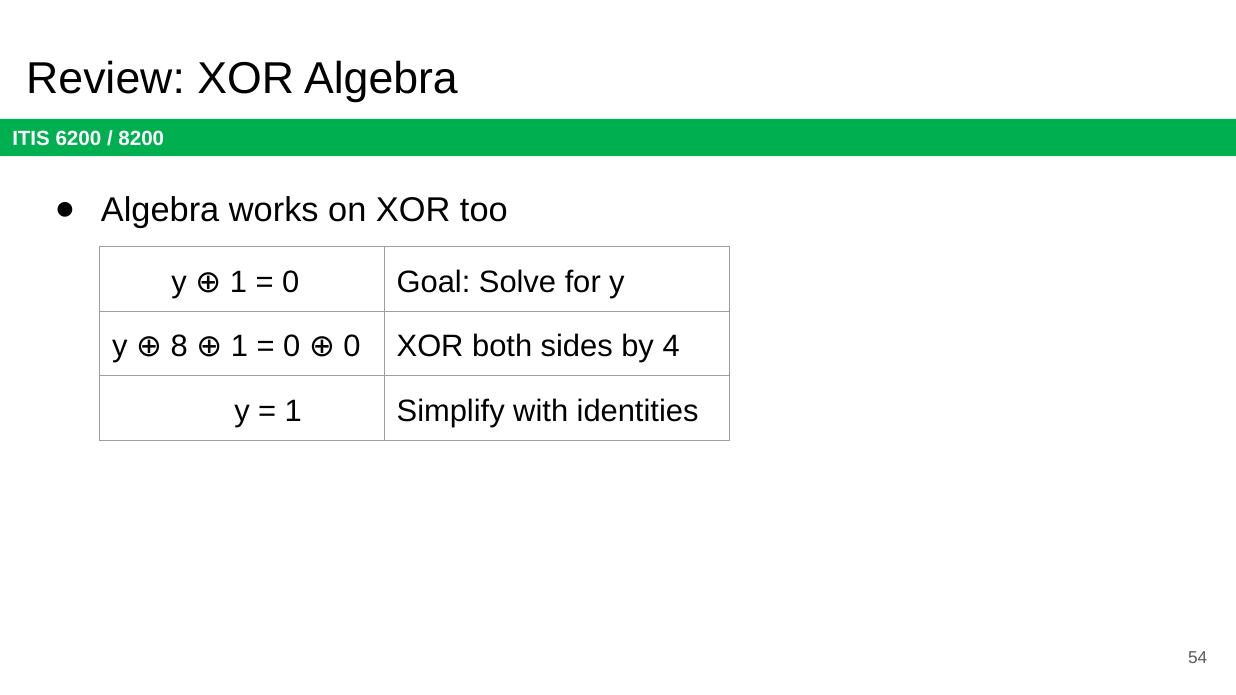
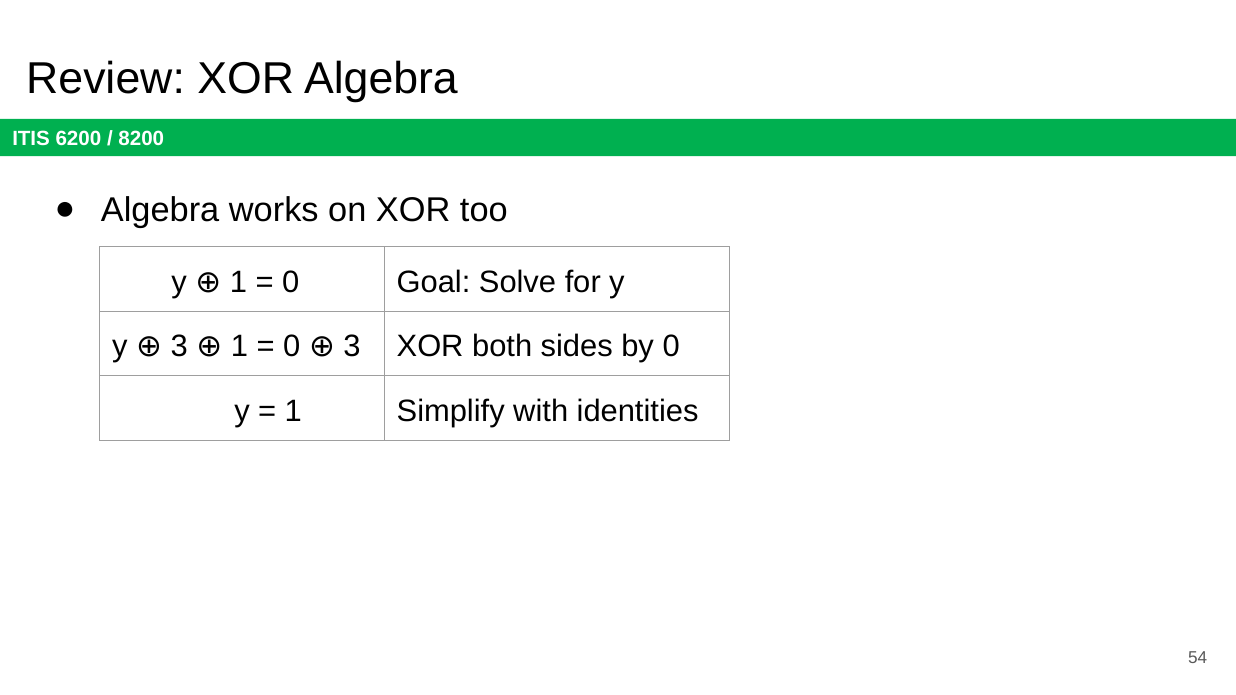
y 8: 8 -> 3 (179, 347)
0 0: 0 -> 3 (352, 347)
by 4: 4 -> 0 (671, 347)
